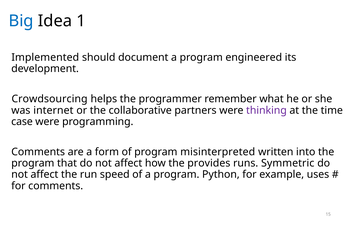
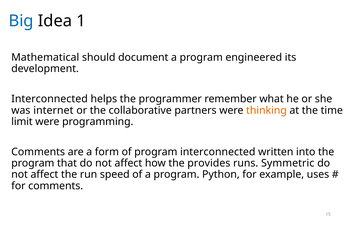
Implemented: Implemented -> Mathematical (45, 57)
Crowdsourcing: Crowdsourcing -> Interconnected (50, 99)
thinking colour: purple -> orange (266, 110)
case: case -> limit (22, 121)
program misinterpreted: misinterpreted -> interconnected (218, 151)
